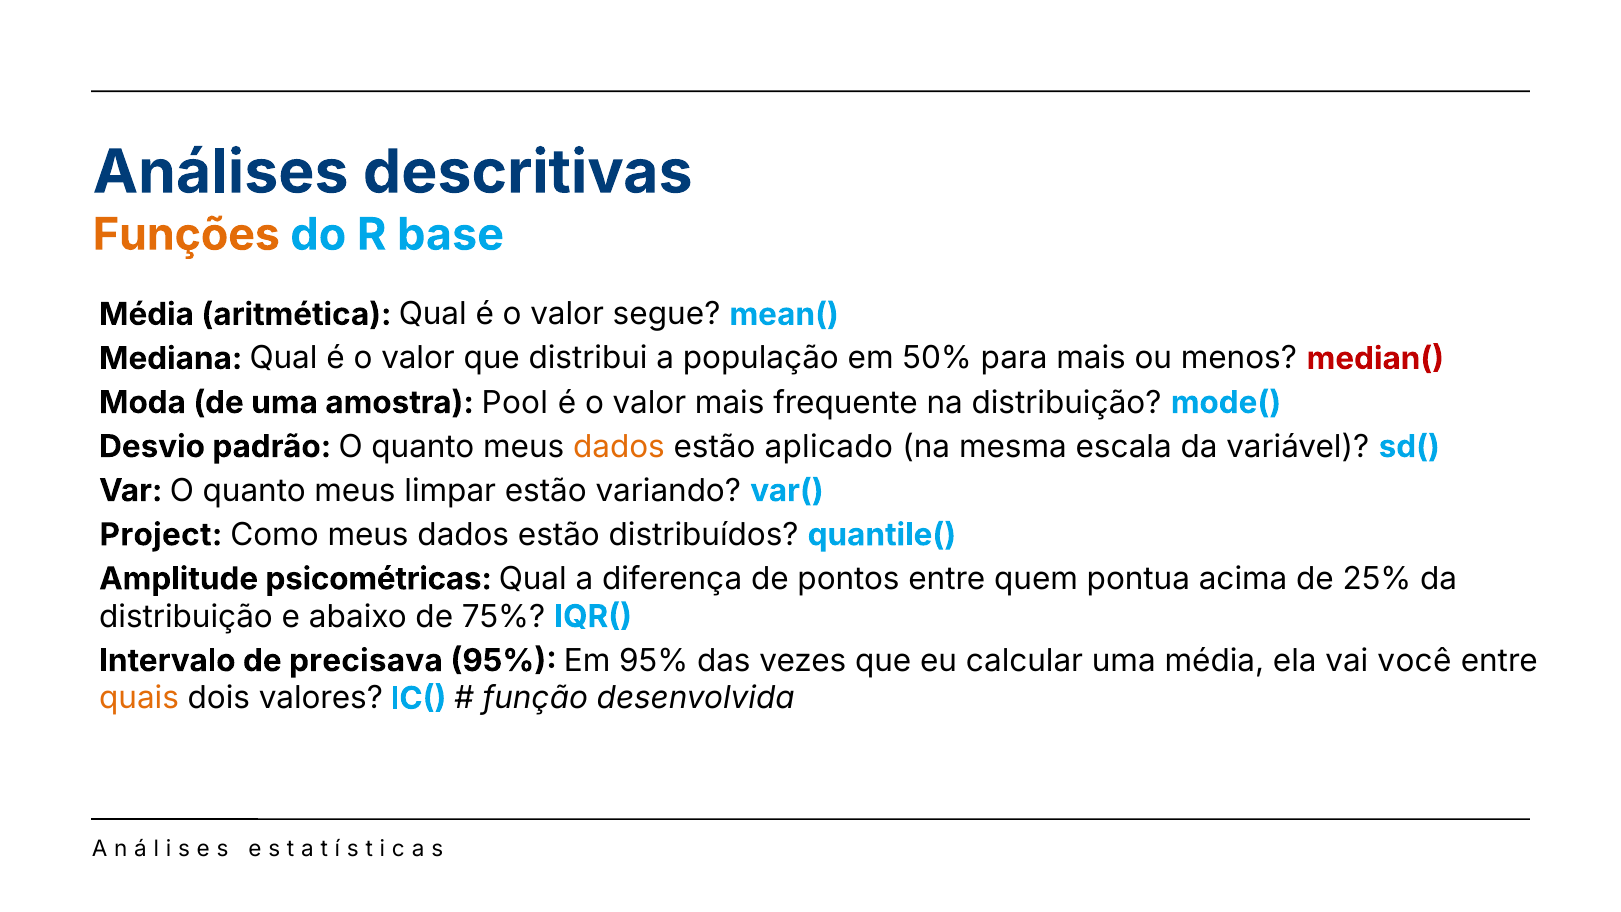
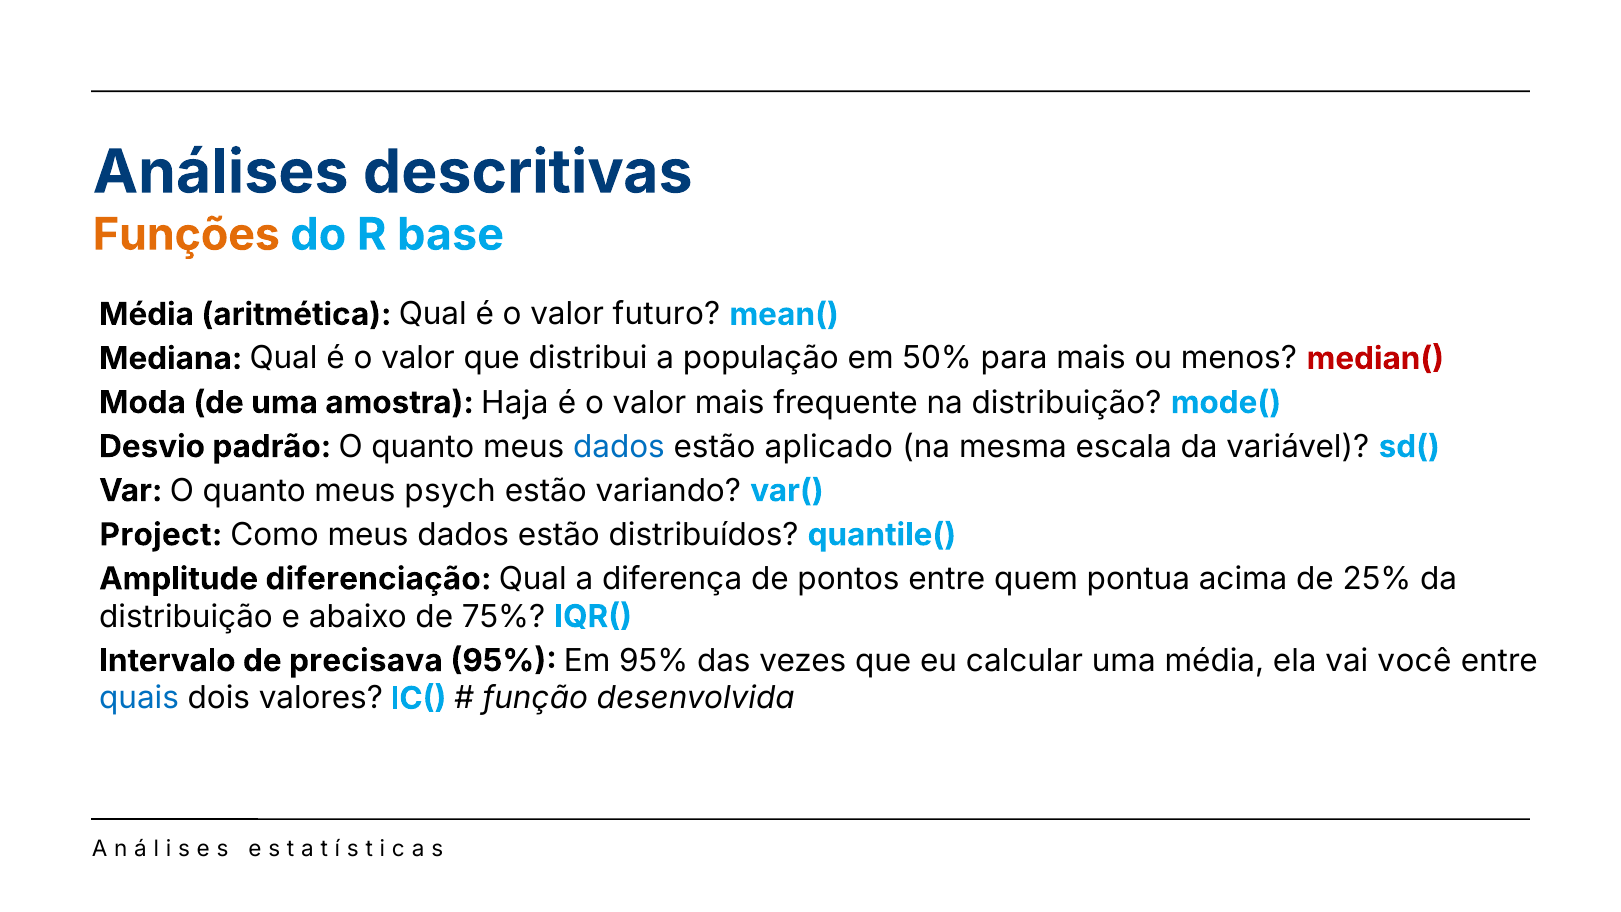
segue: segue -> futuro (666, 314)
Pool: Pool -> Haja (515, 403)
dados colour: orange -> blue (619, 447)
limpar: limpar -> psych (450, 491)
psicométricas: psicométricas -> diferenciação (378, 579)
quais colour: orange -> blue (139, 698)
